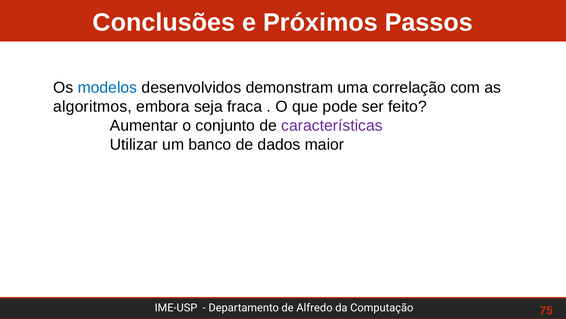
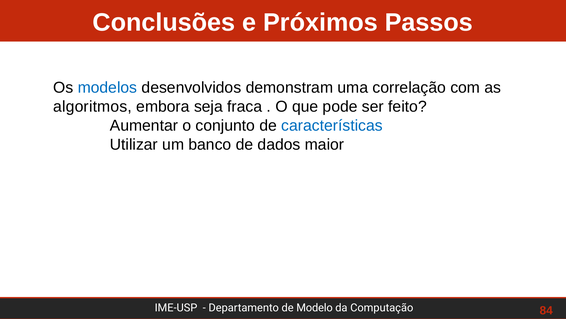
características colour: purple -> blue (332, 125)
Alfredo: Alfredo -> Modelo (315, 307)
75: 75 -> 84 (546, 310)
